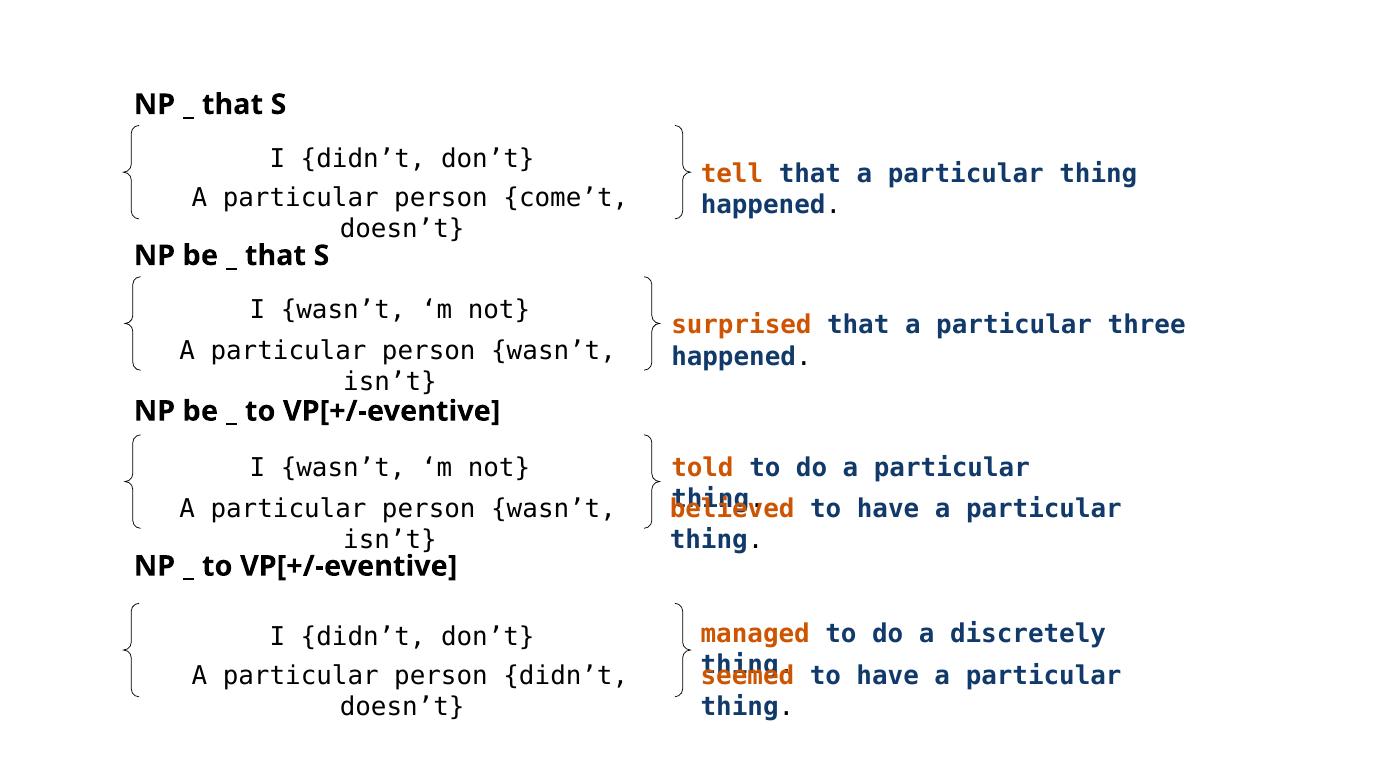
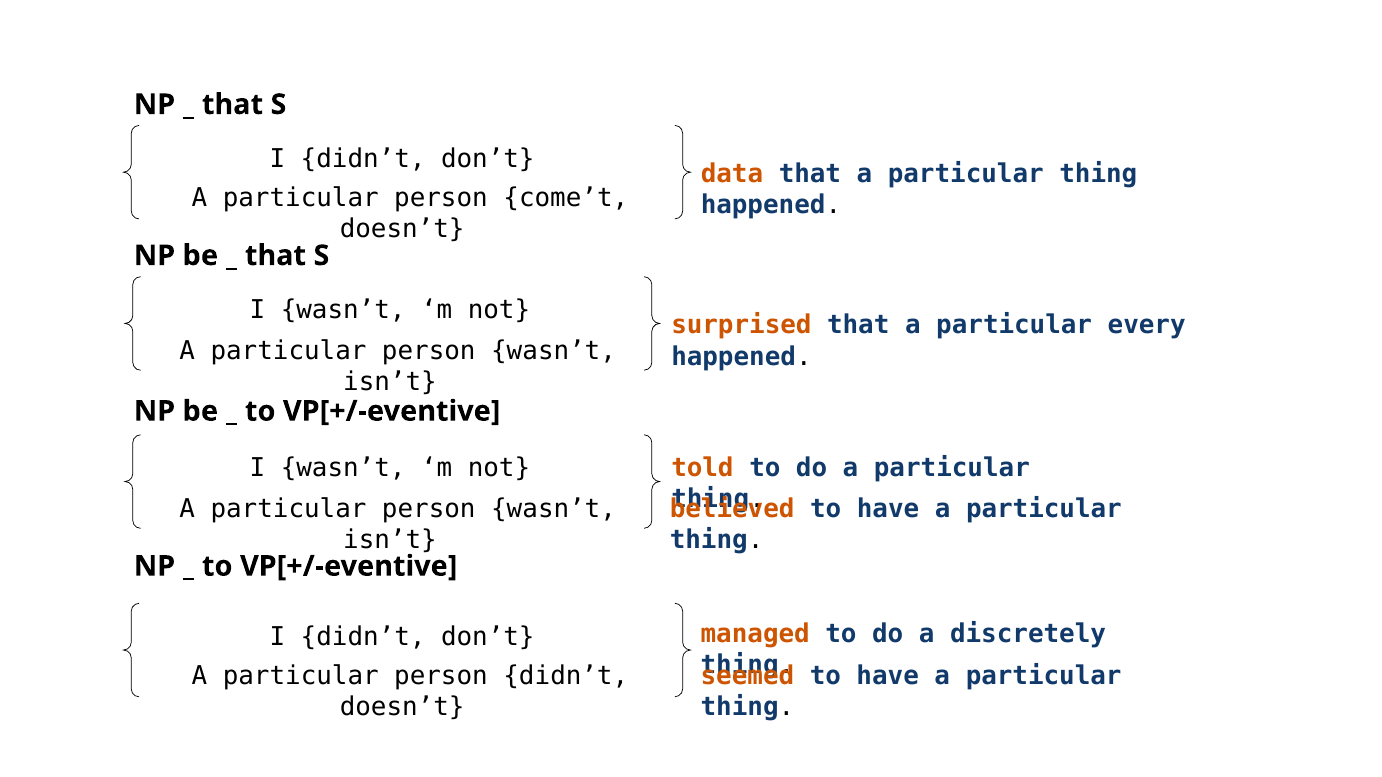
tell: tell -> data (732, 174)
three: three -> every (1147, 326)
